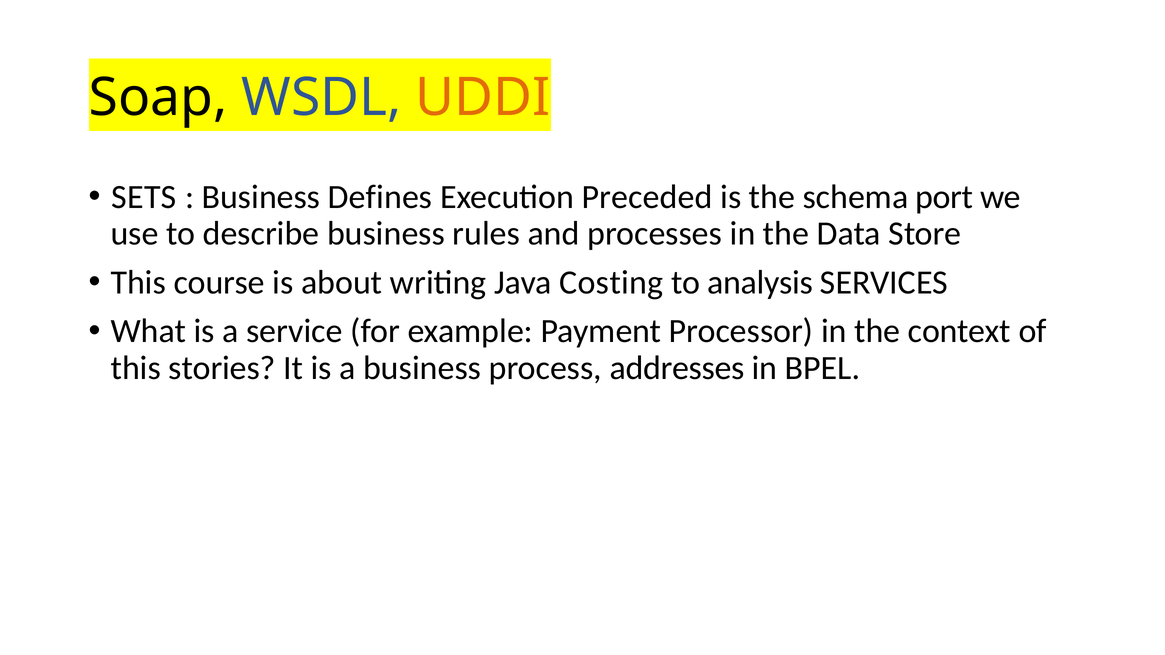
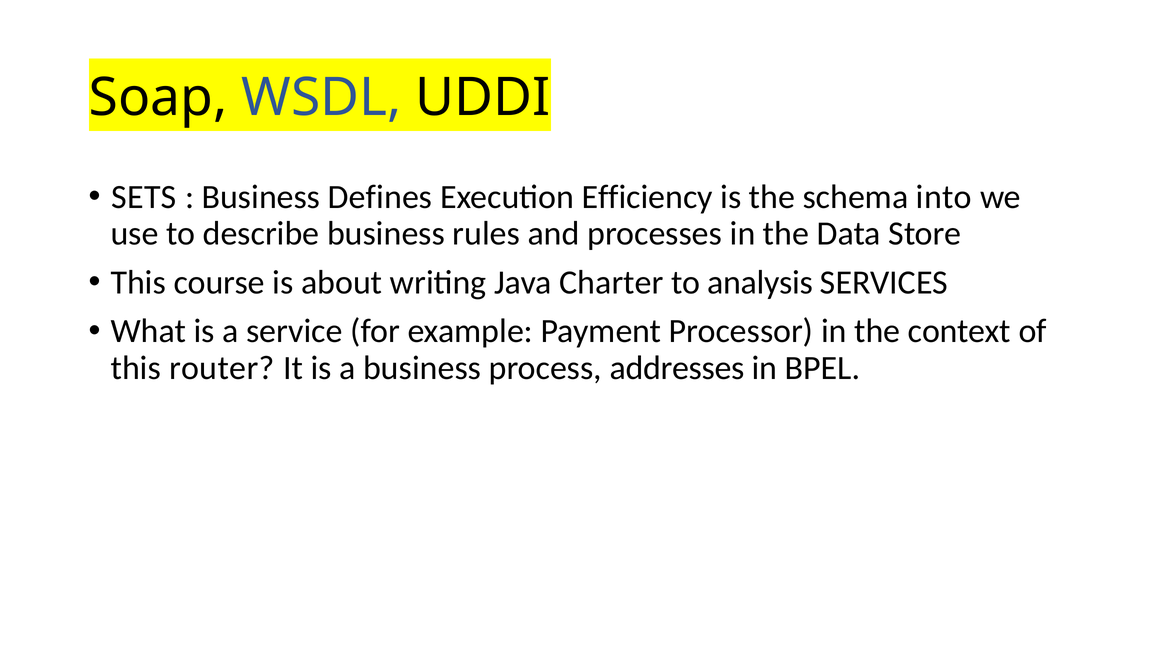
UDDI colour: orange -> black (483, 98)
Preceded: Preceded -> Efficiency (647, 197)
port: port -> into (944, 197)
Costing: Costing -> Charter (611, 283)
stories: stories -> router (222, 368)
